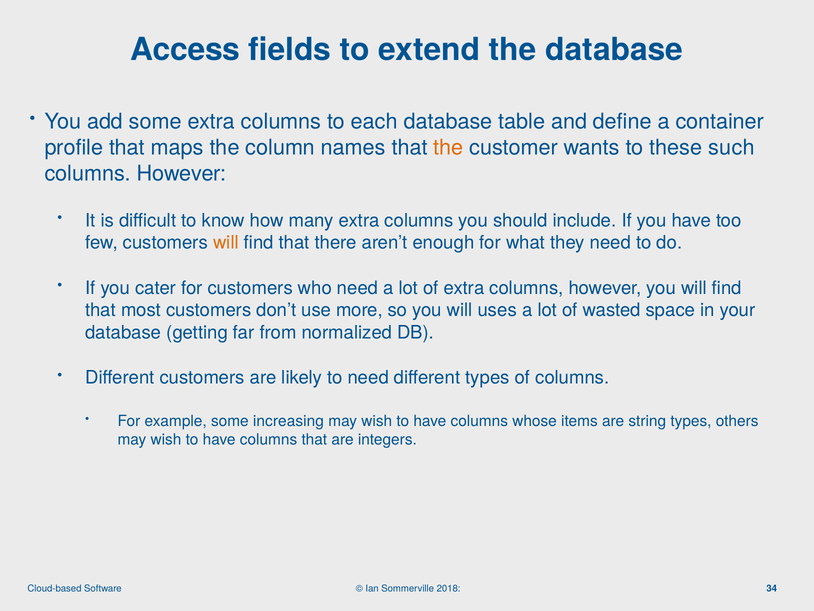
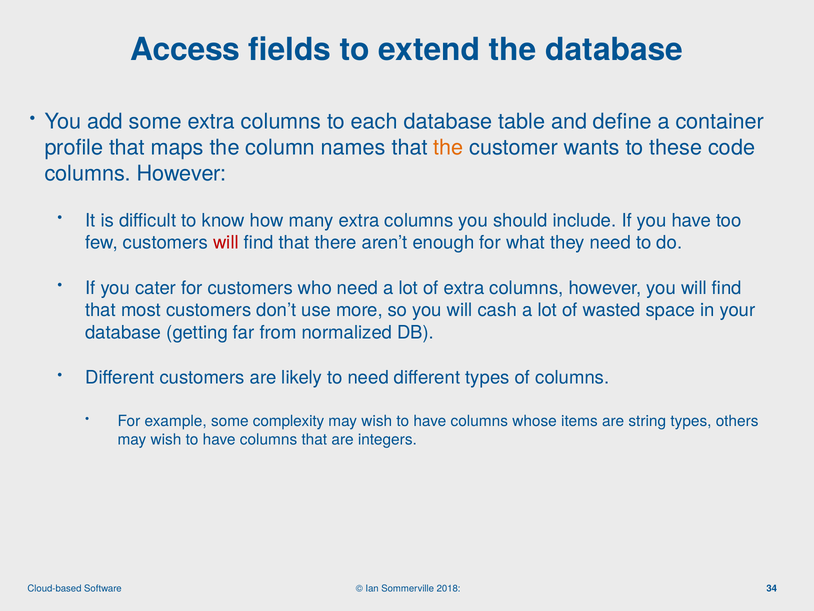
such: such -> code (732, 147)
will colour: orange -> red (226, 242)
uses: uses -> cash (497, 310)
increasing: increasing -> complexity (289, 421)
